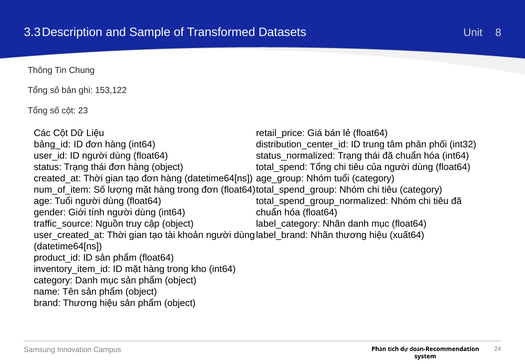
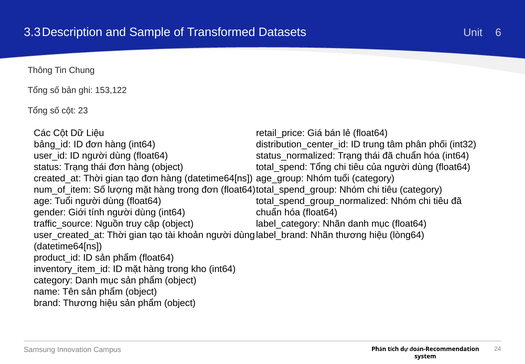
8: 8 -> 6 (498, 33)
xuất64: xuất64 -> lòng64 (407, 235)
